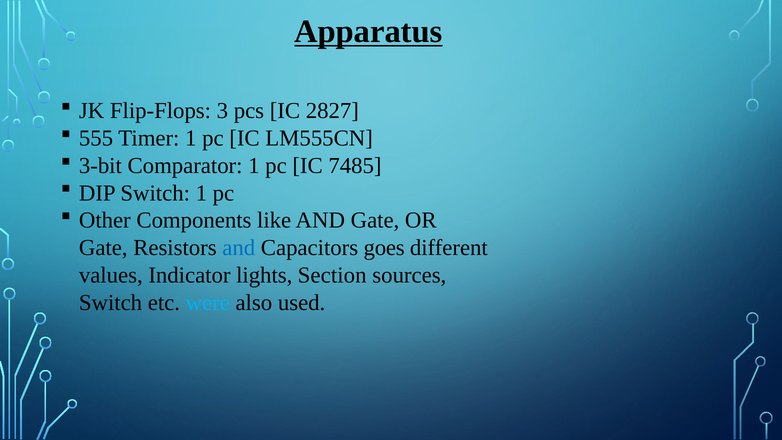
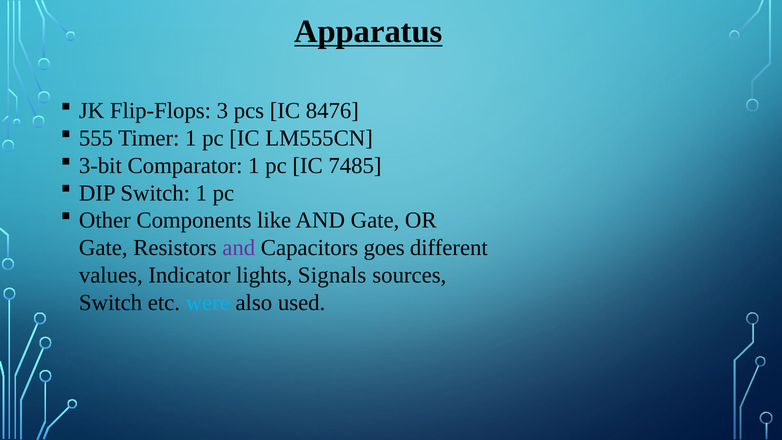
2827: 2827 -> 8476 (332, 111)
and colour: blue -> purple (239, 248)
Section: Section -> Signals (332, 275)
